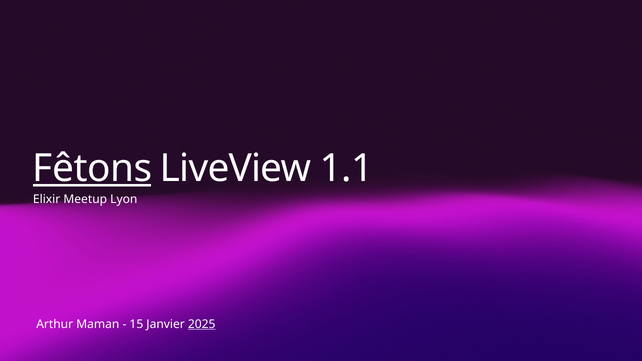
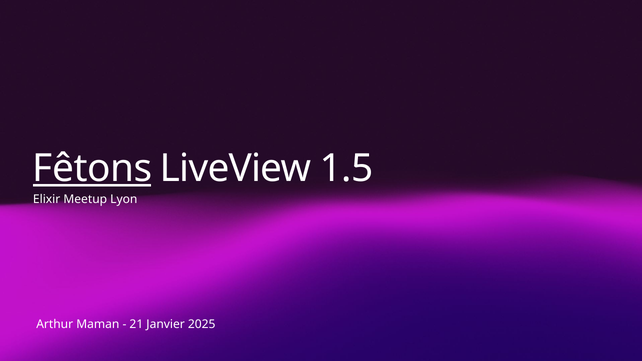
1.1: 1.1 -> 1.5 (347, 169)
15: 15 -> 21 (136, 324)
2025 underline: present -> none (202, 324)
